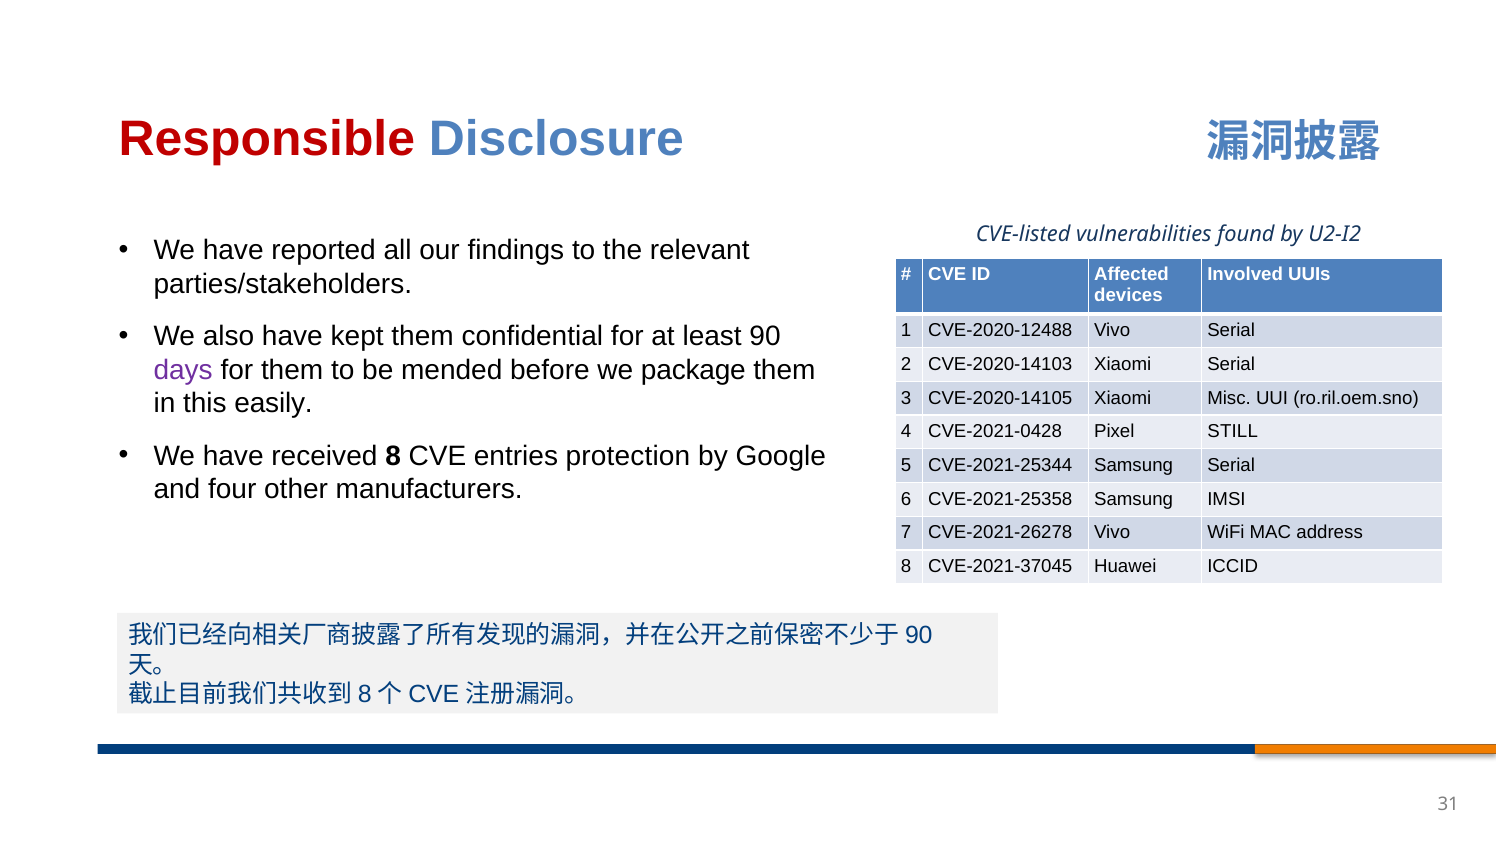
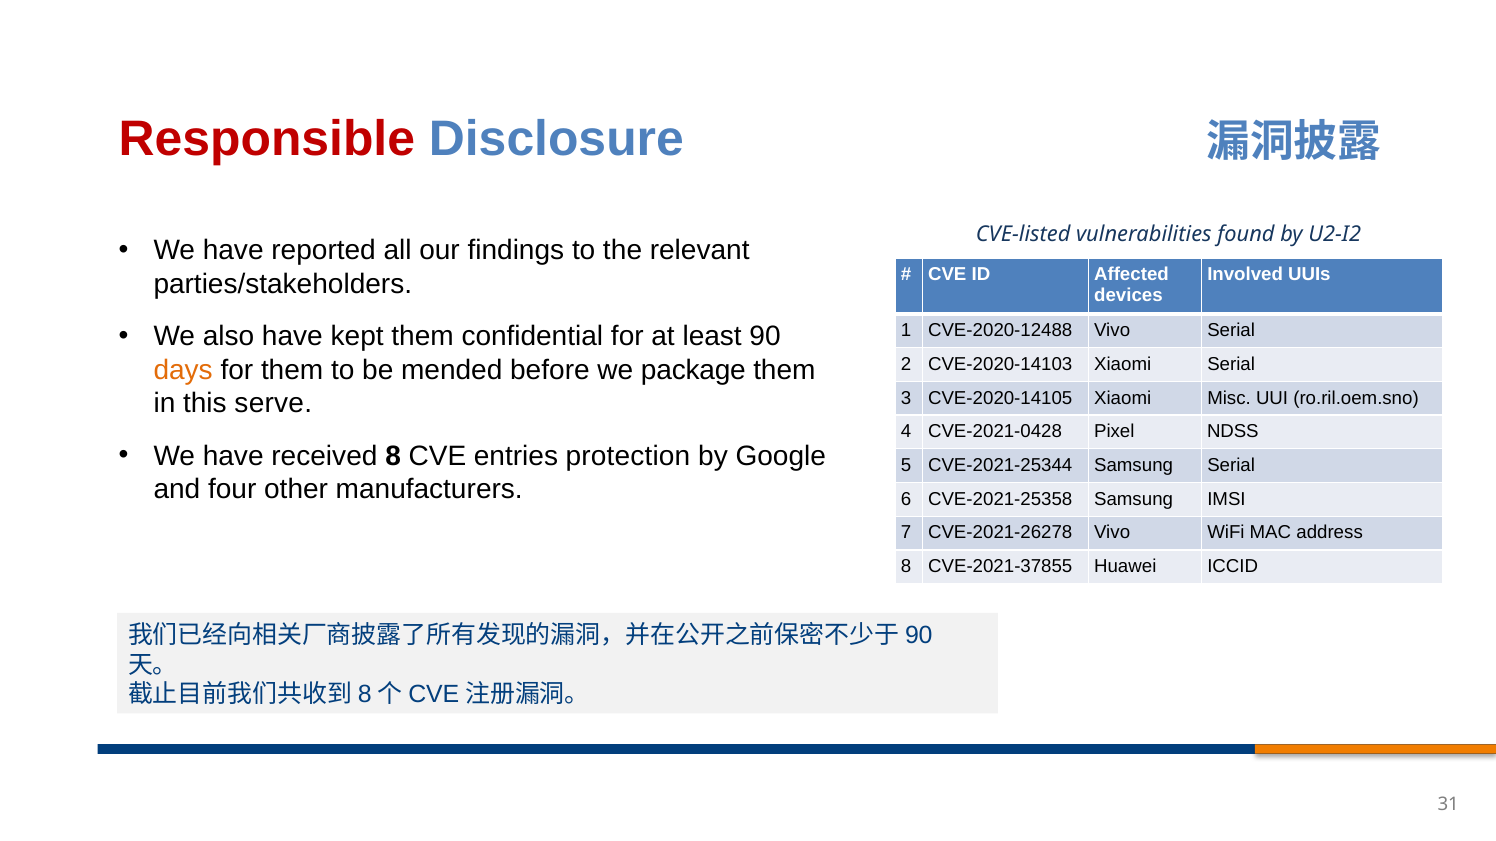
days colour: purple -> orange (183, 370)
easily: easily -> serve (273, 404)
STILL: STILL -> NDSS (1233, 432)
CVE-2021-37045: CVE-2021-37045 -> CVE-2021-37855 (1000, 567)
